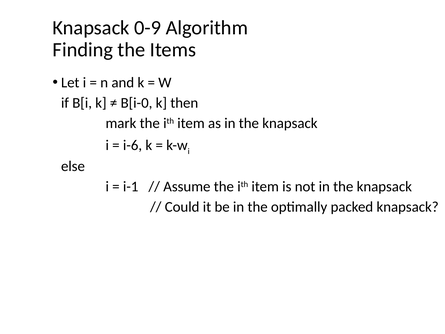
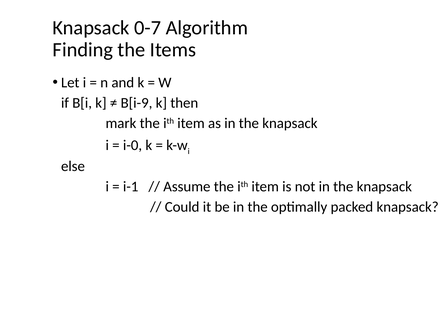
0-9: 0-9 -> 0-7 (148, 28)
B[i-0: B[i-0 -> B[i-9 (137, 103)
i-6: i-6 -> i-0 (133, 145)
